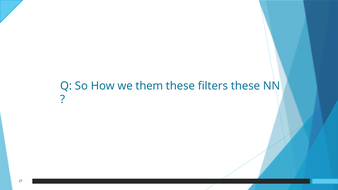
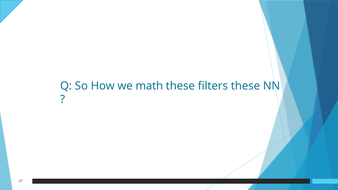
them: them -> math (149, 86)
